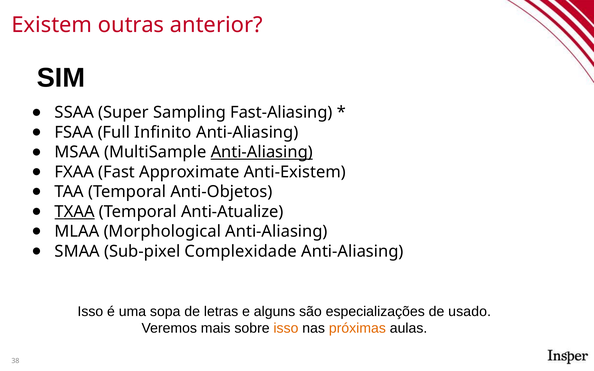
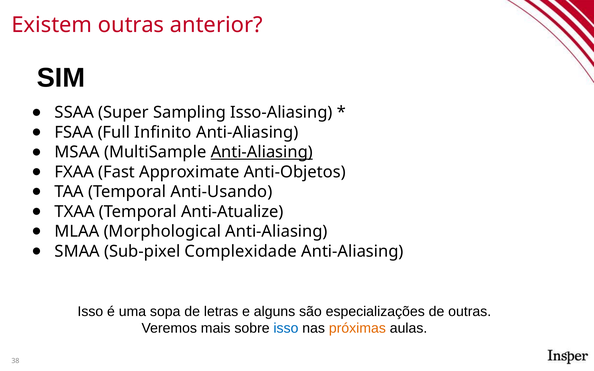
Fast-Aliasing: Fast-Aliasing -> Isso-Aliasing (281, 113)
Anti-Existem: Anti-Existem -> Anti-Objetos (295, 172)
Anti-Objetos: Anti-Objetos -> Anti-Usando (221, 192)
TXAA underline: present -> none (75, 212)
de usado: usado -> outras (470, 312)
isso colour: orange -> blue (286, 328)
